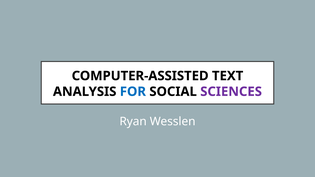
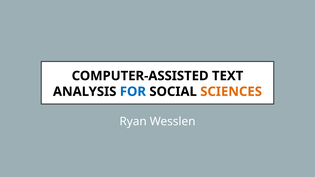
SCIENCES colour: purple -> orange (231, 92)
